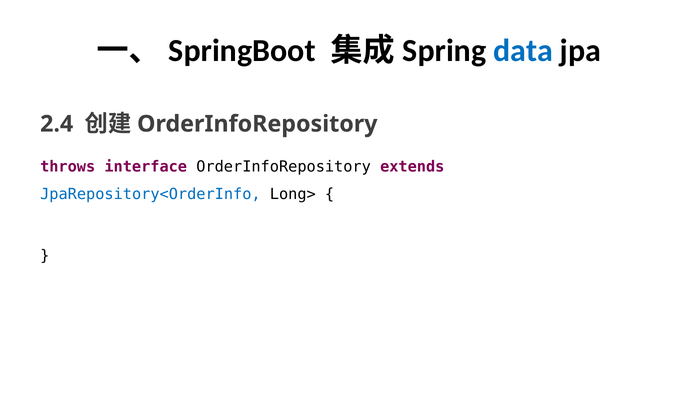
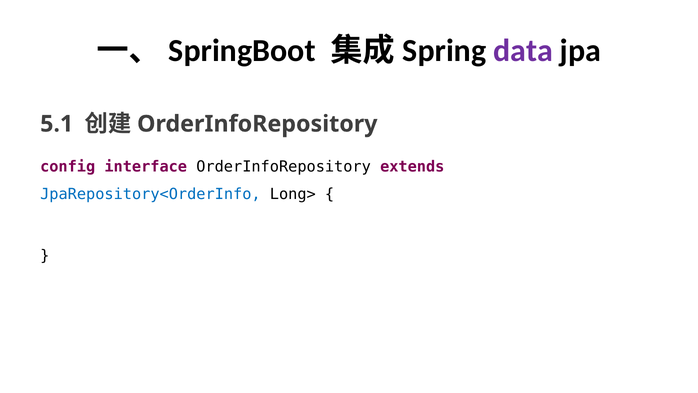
data colour: blue -> purple (523, 51)
2.4: 2.4 -> 5.1 (57, 124)
throws: throws -> config (68, 167)
